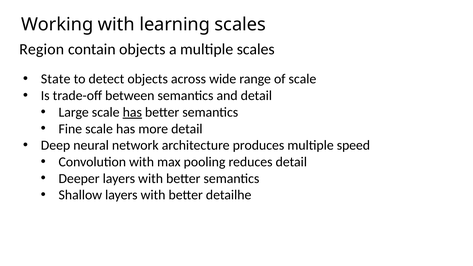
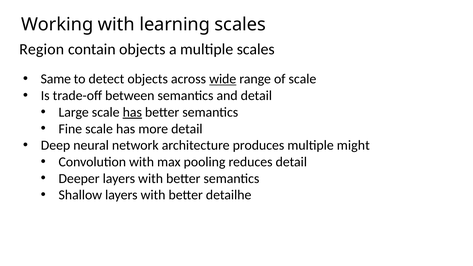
State: State -> Same (56, 79)
wide underline: none -> present (223, 79)
speed: speed -> might (353, 145)
